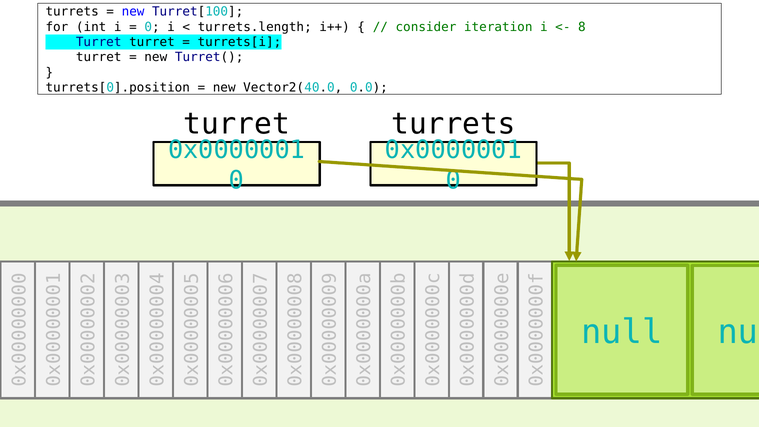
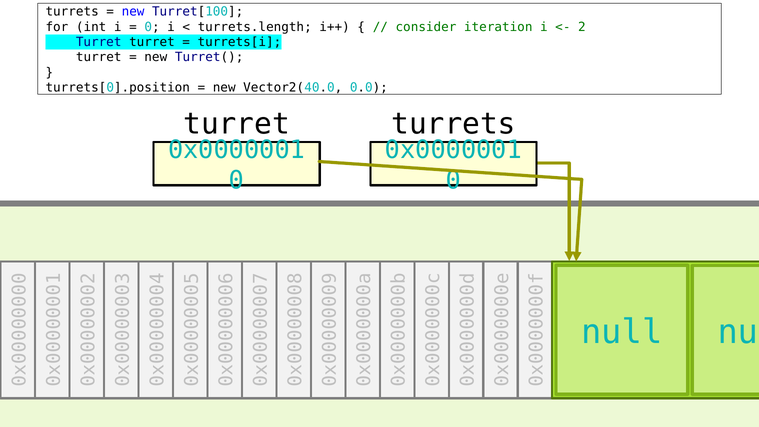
8: 8 -> 2 (582, 27)
